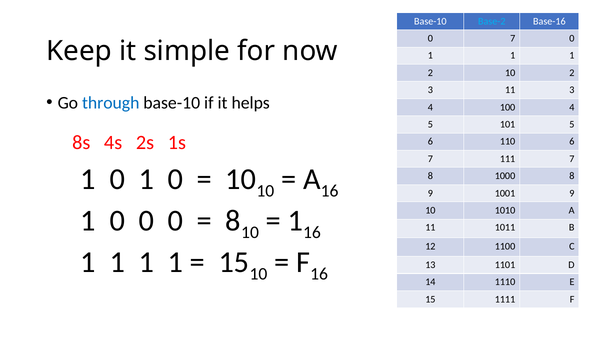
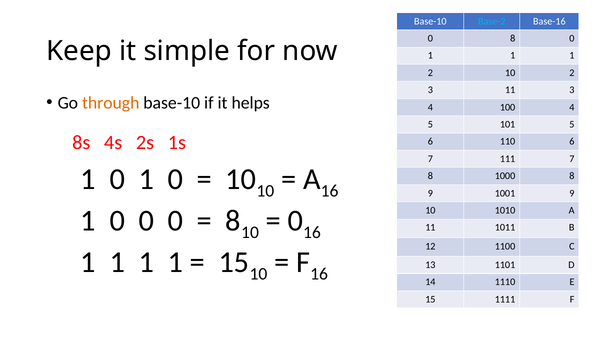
0 7: 7 -> 8 (513, 38)
through colour: blue -> orange (111, 103)
1: 1 -> 0 (295, 220)
